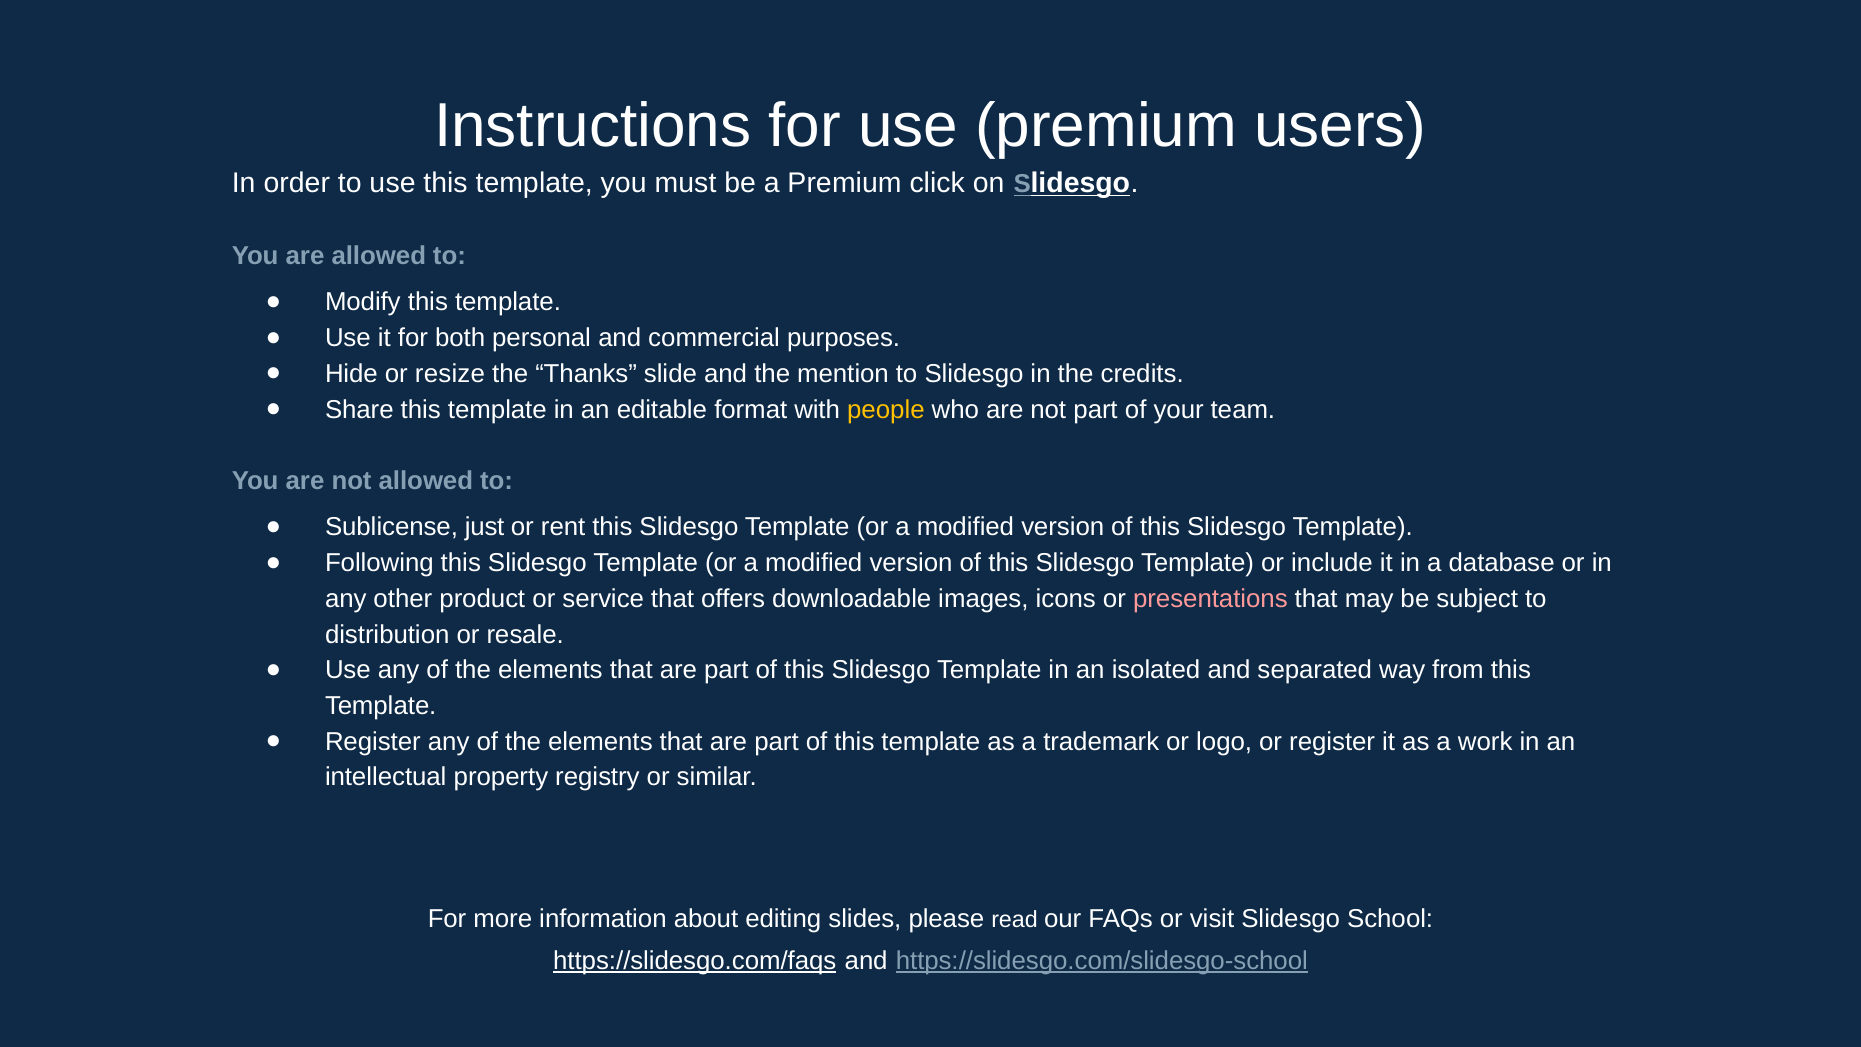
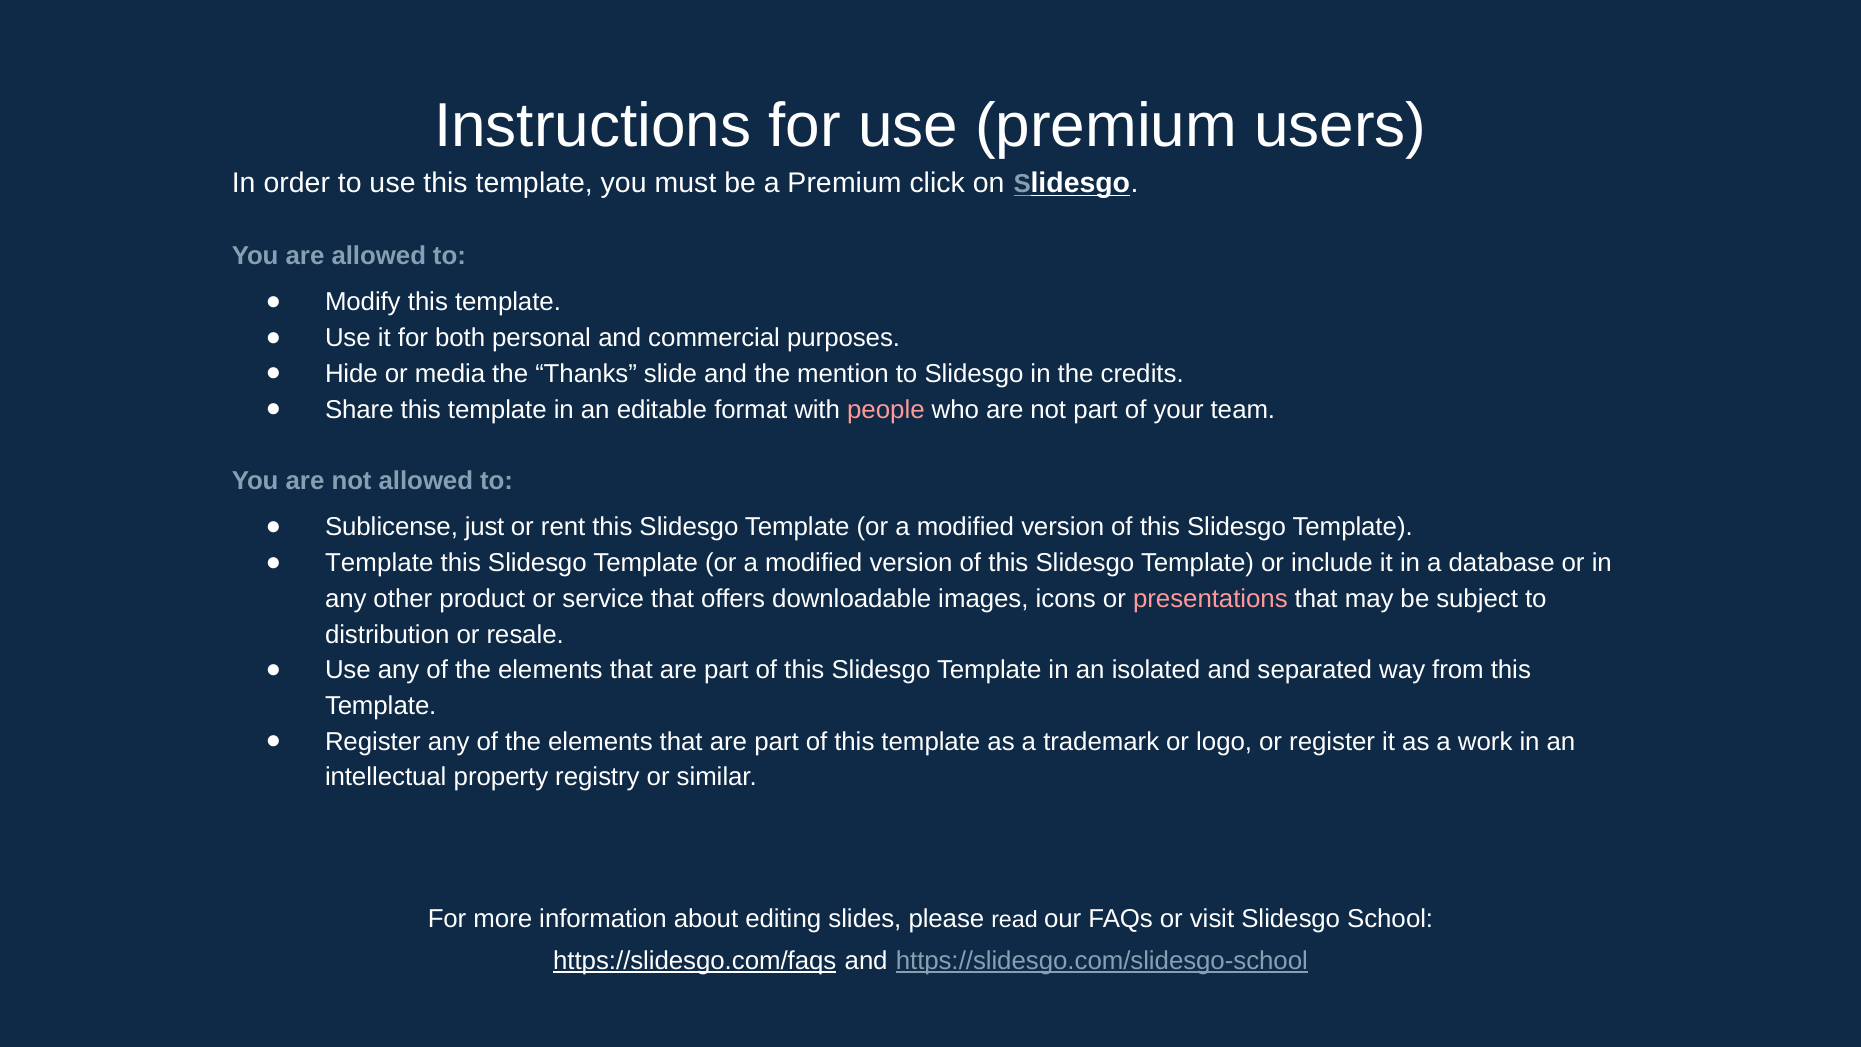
resize: resize -> media (450, 374)
people colour: yellow -> pink (886, 409)
Following: Following -> Template (379, 563)
